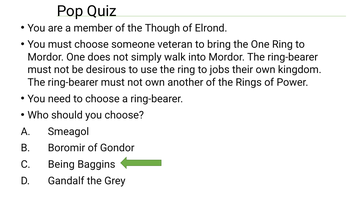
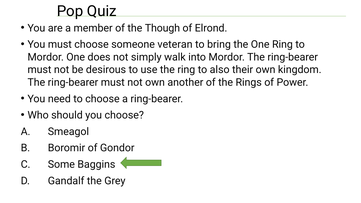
jobs: jobs -> also (220, 70)
Being: Being -> Some (61, 164)
